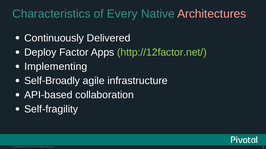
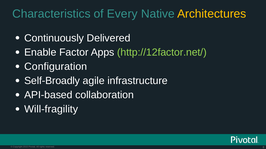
Architectures colour: pink -> yellow (212, 14)
Deploy: Deploy -> Enable (40, 53)
Implementing: Implementing -> Configuration (56, 67)
Self-fragility: Self-fragility -> Will-fragility (51, 110)
